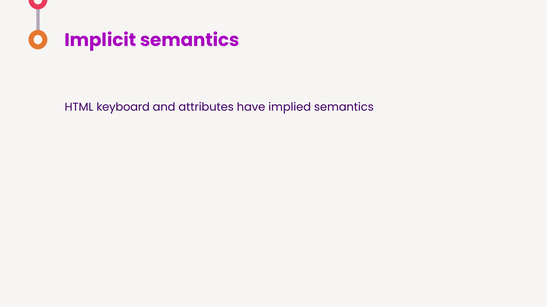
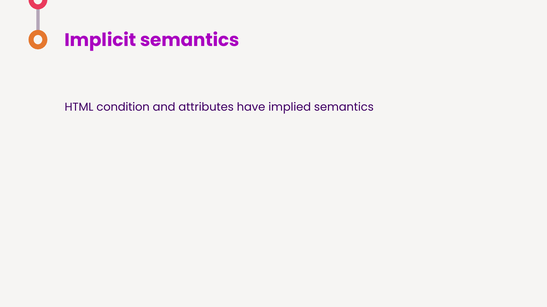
keyboard: keyboard -> condition (123, 107)
